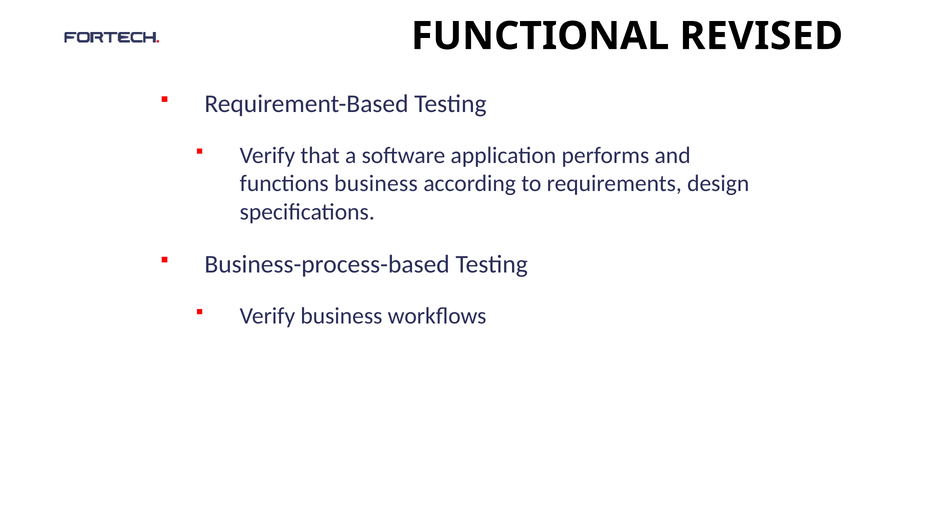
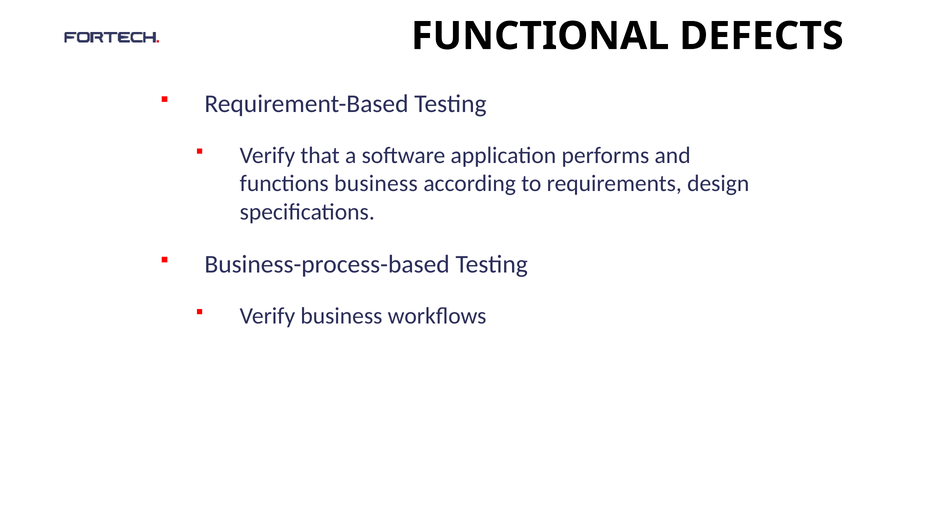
REVISED: REVISED -> DEFECTS (762, 36)
